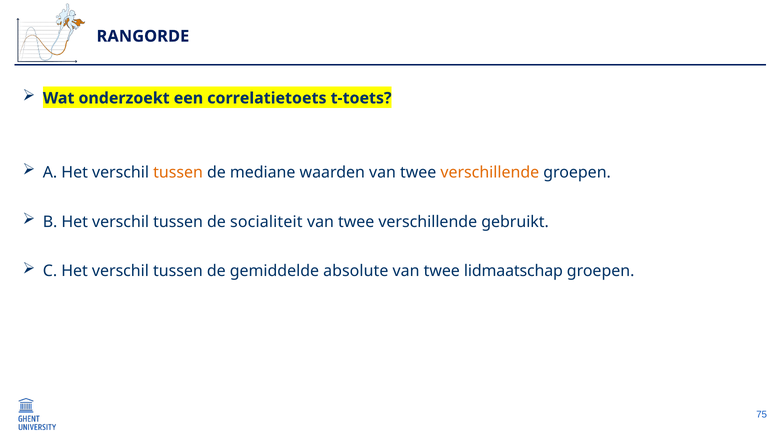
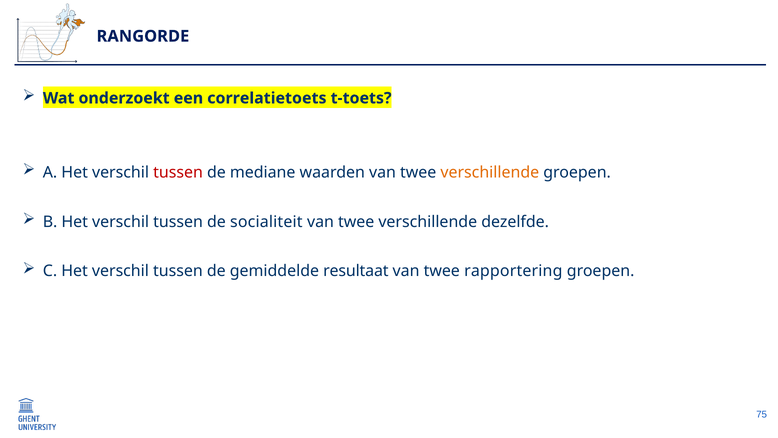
tussen colour: orange -> red (178, 172)
gebruikt: gebruikt -> dezelfde (515, 222)
absolute: absolute -> resultaat (356, 271)
lidmaatschap: lidmaatschap -> rapportering (513, 271)
